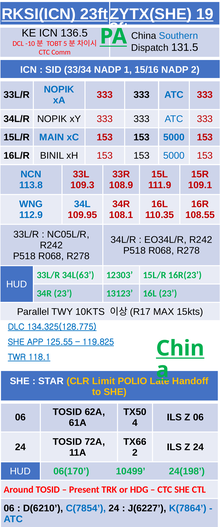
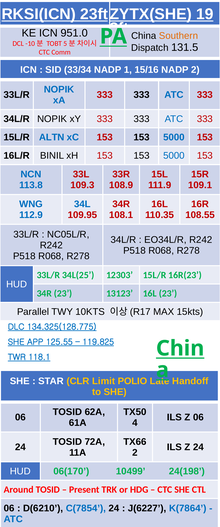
136.5: 136.5 -> 951.0 (74, 33)
Southern colour: blue -> orange (178, 36)
MAIN: MAIN -> ALTN (52, 137)
34L(63: 34L(63 -> 34L(25 (78, 275)
